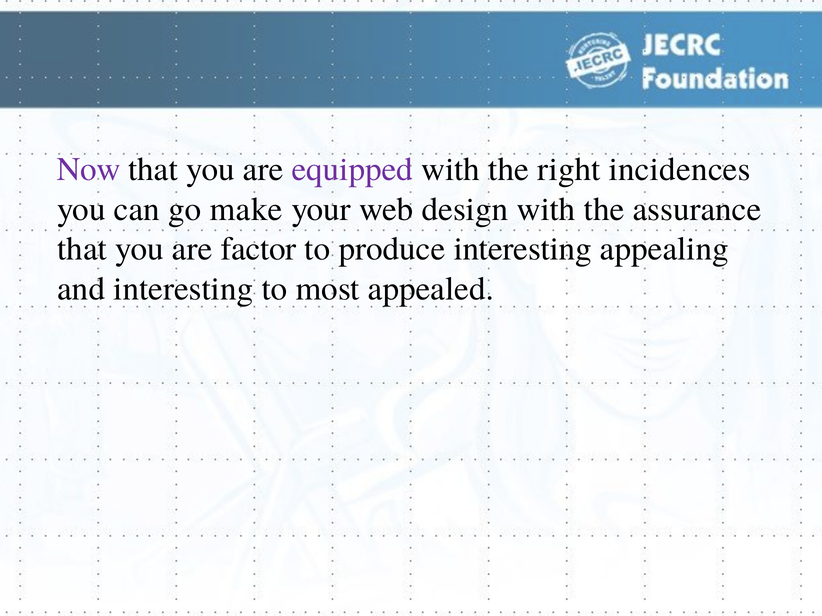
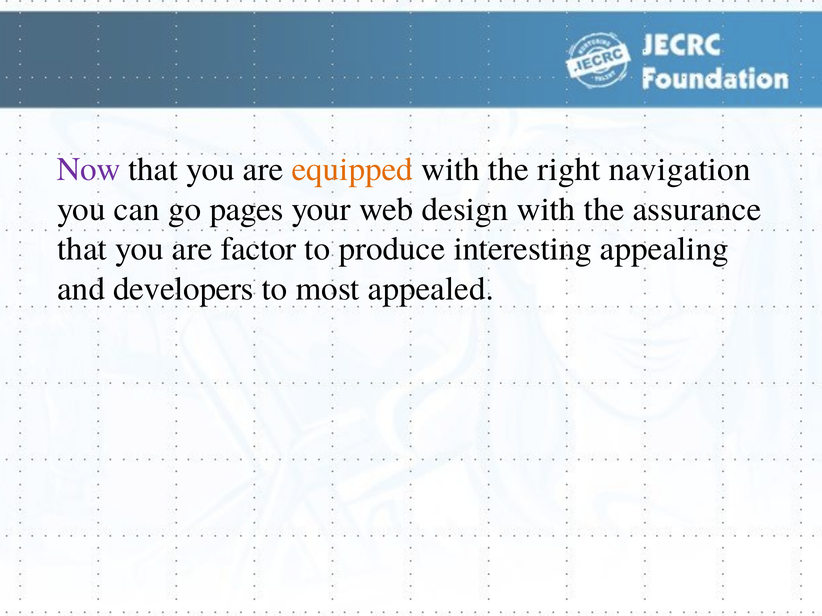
equipped colour: purple -> orange (352, 170)
incidences: incidences -> navigation (680, 170)
make: make -> pages (247, 209)
and interesting: interesting -> developers (184, 289)
